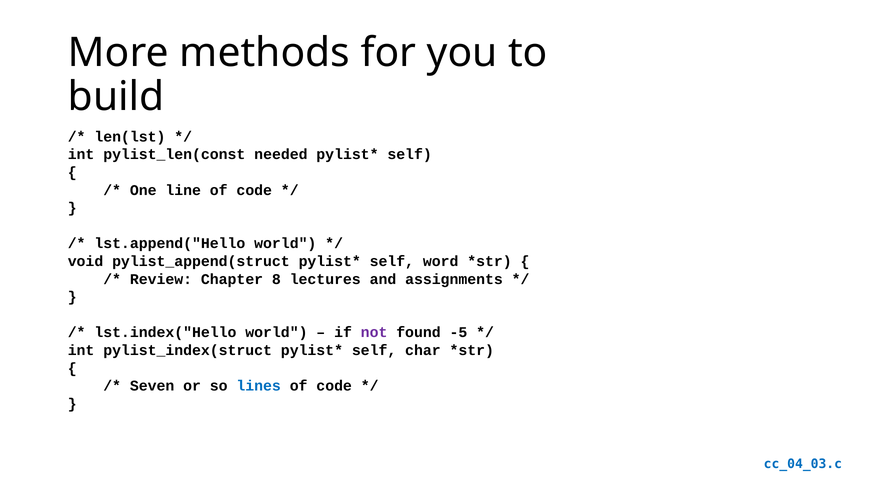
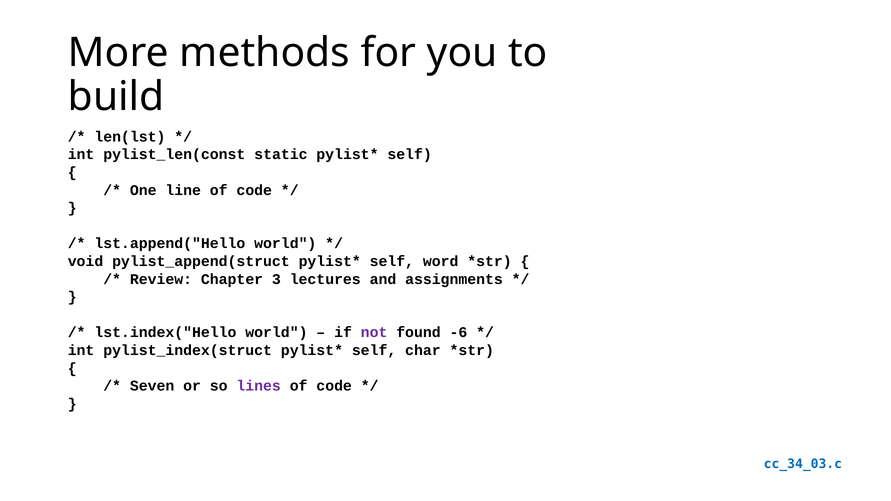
needed: needed -> static (281, 155)
8: 8 -> 3 (276, 279)
-5: -5 -> -6 (458, 333)
lines colour: blue -> purple (259, 386)
cc_04_03.c: cc_04_03.c -> cc_34_03.c (803, 464)
